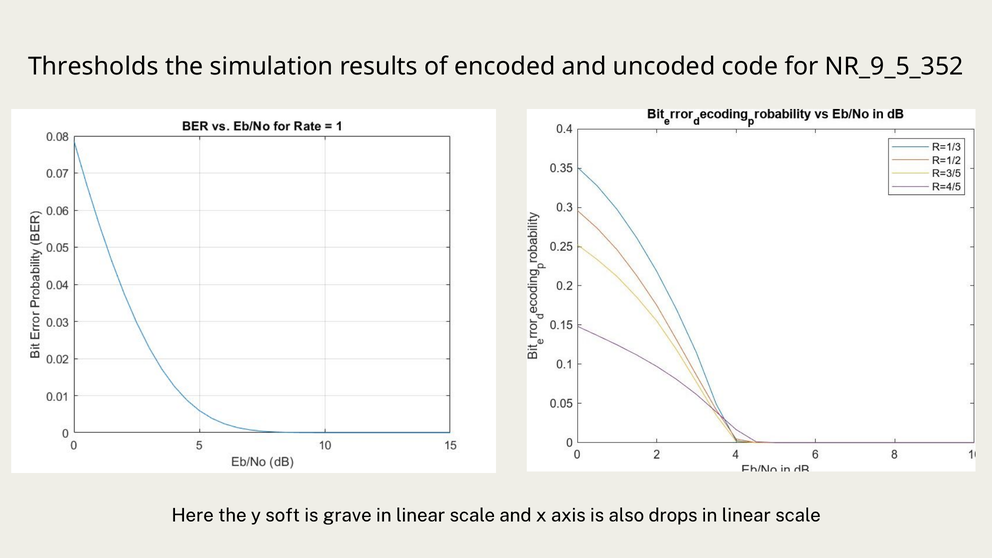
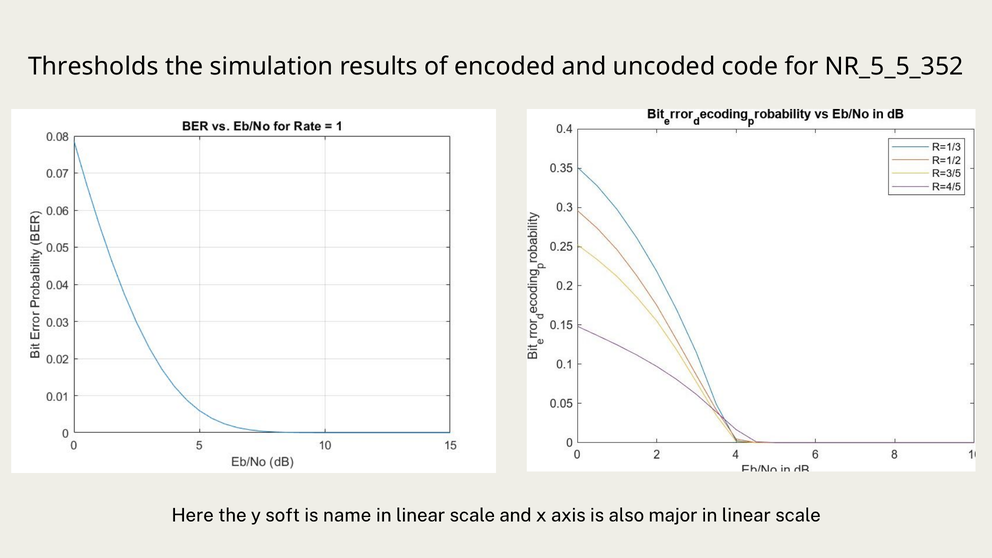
NR_9_5_352: NR_9_5_352 -> NR_5_5_352 (894, 67)
grave: grave -> name (347, 515)
drops: drops -> major (673, 515)
